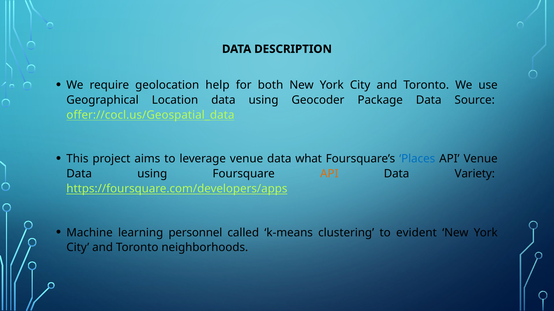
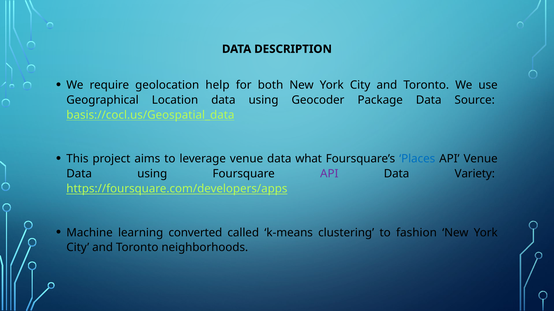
offer://cocl.us/Geospatial_data: offer://cocl.us/Geospatial_data -> basis://cocl.us/Geospatial_data (150, 115)
API colour: orange -> purple (329, 174)
personnel: personnel -> converted (195, 233)
evident: evident -> fashion (416, 233)
